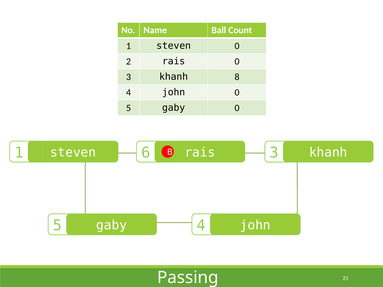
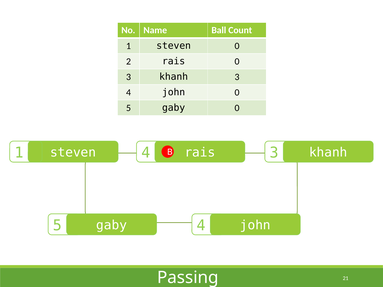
khanh 8: 8 -> 3 (237, 77)
1 6: 6 -> 4 (146, 153)
